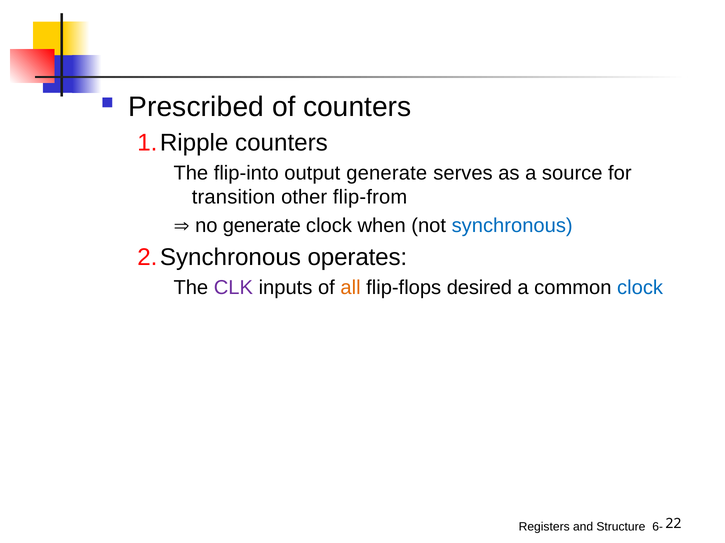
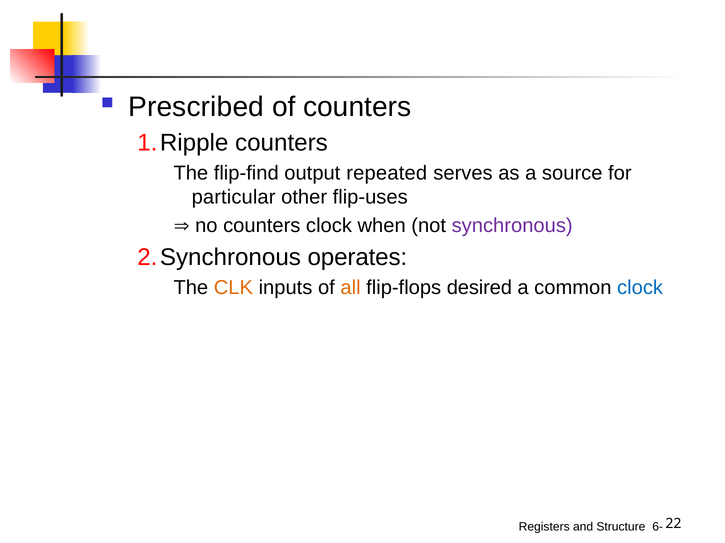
flip-into: flip-into -> flip-find (246, 173)
output generate: generate -> repeated (387, 173)
transition: transition -> particular (234, 198)
flip-from: flip-from -> flip-uses (370, 198)
no generate: generate -> counters (262, 226)
synchronous colour: blue -> purple (512, 226)
CLK colour: purple -> orange (233, 288)
